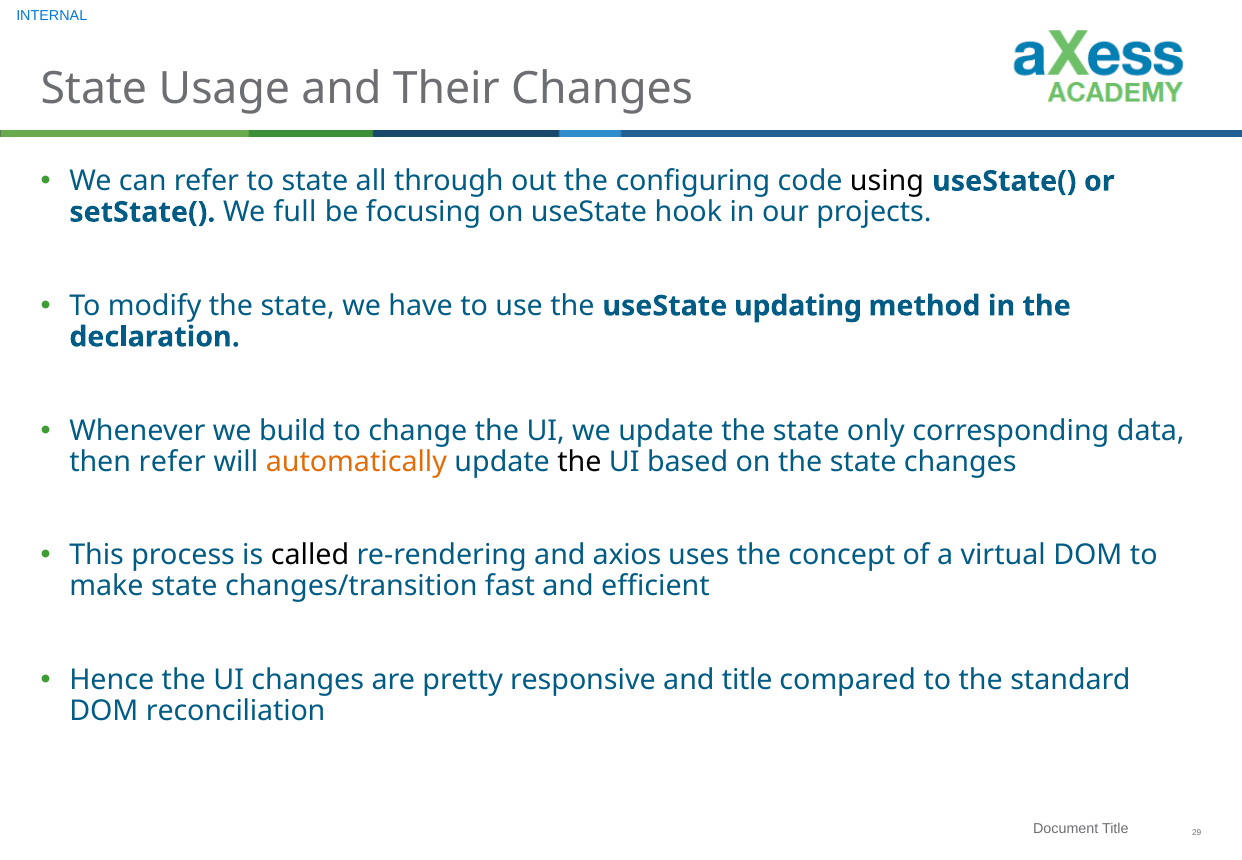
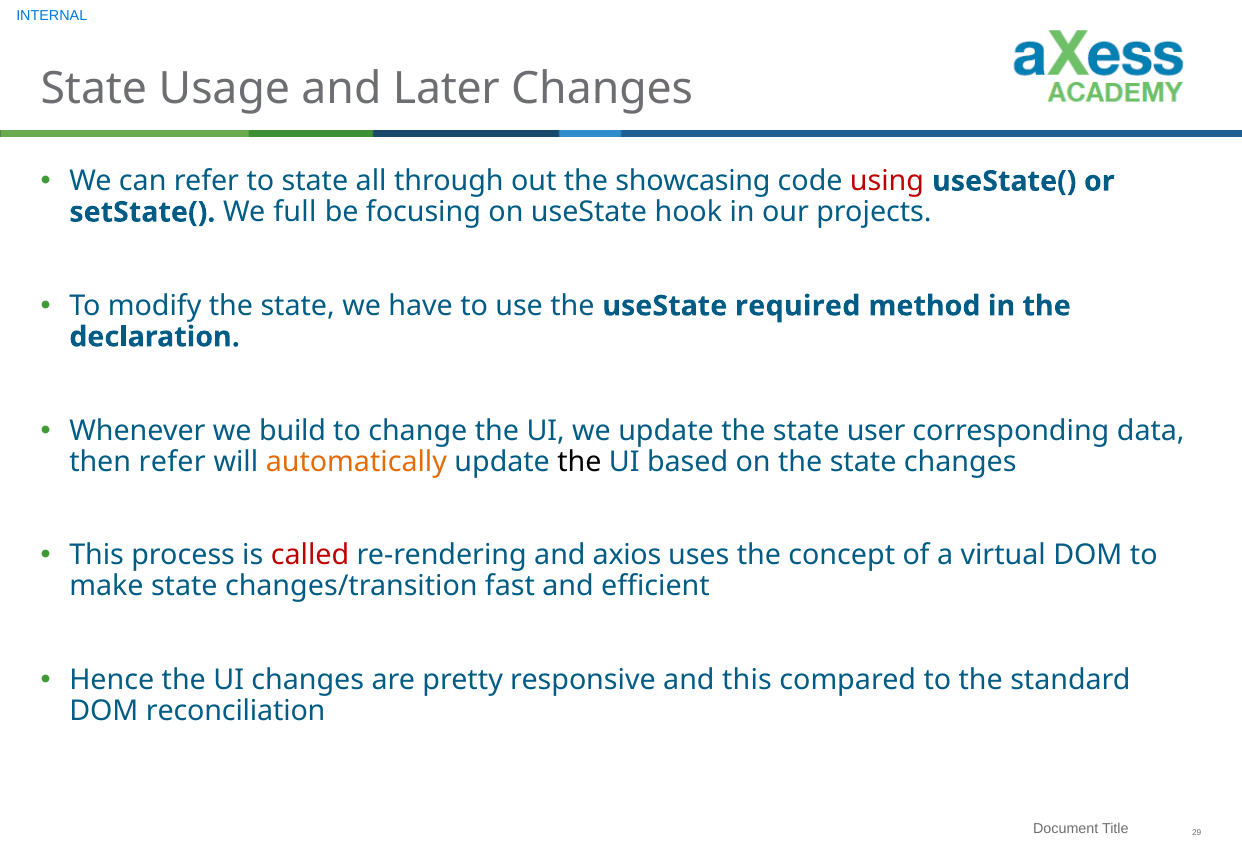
Their: Their -> Later (446, 89)
configuring: configuring -> showcasing (693, 181)
using colour: black -> red (887, 181)
updating: updating -> required (798, 306)
only: only -> user (876, 431)
called colour: black -> red (310, 555)
and title: title -> this (747, 680)
